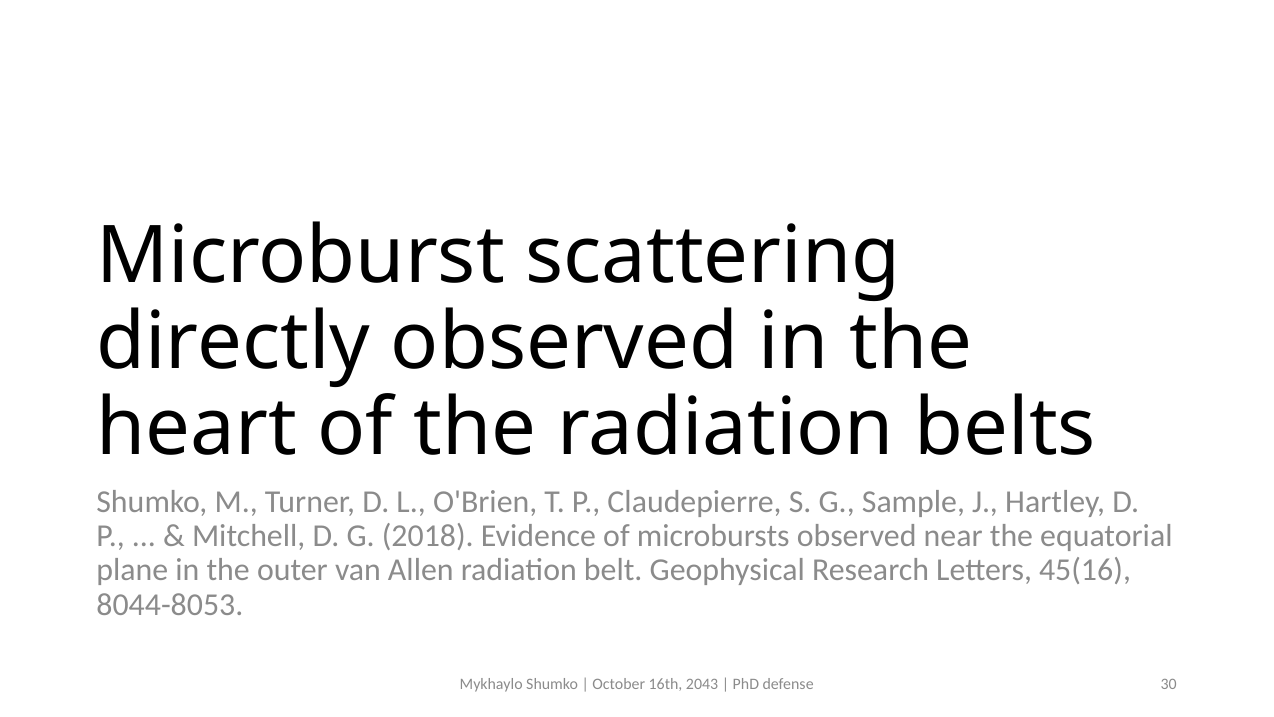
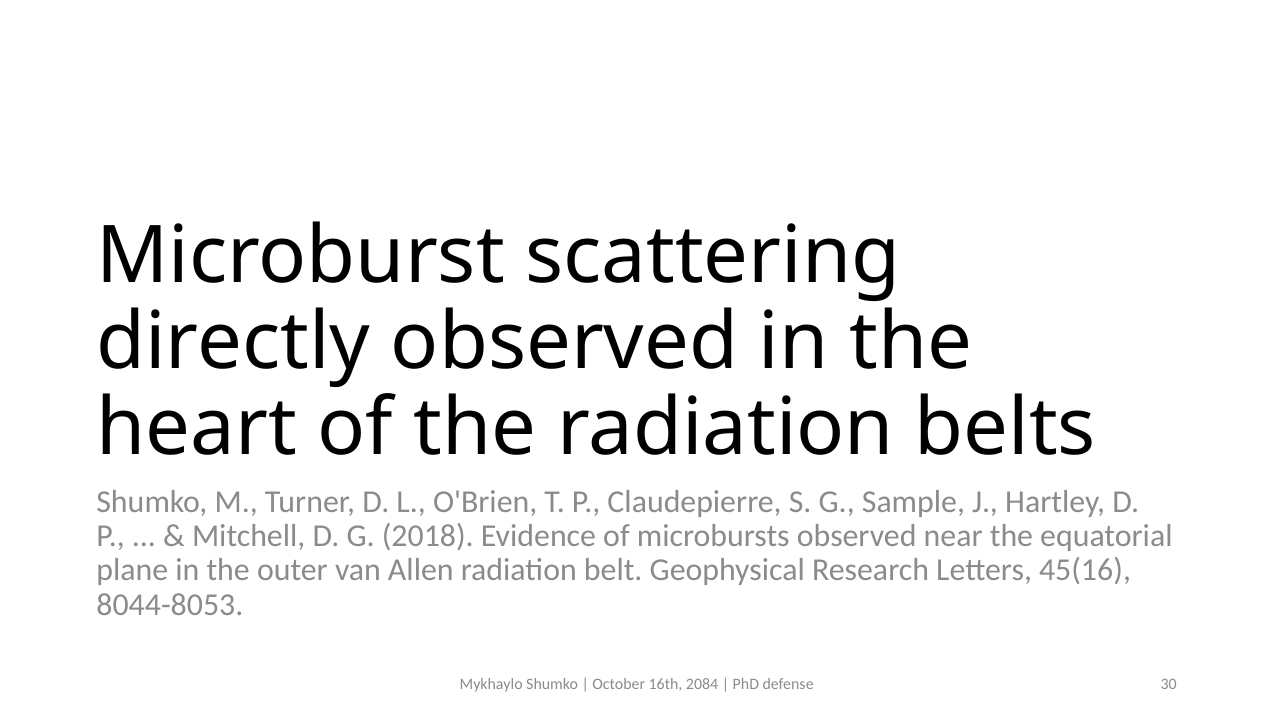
2043: 2043 -> 2084 (702, 684)
